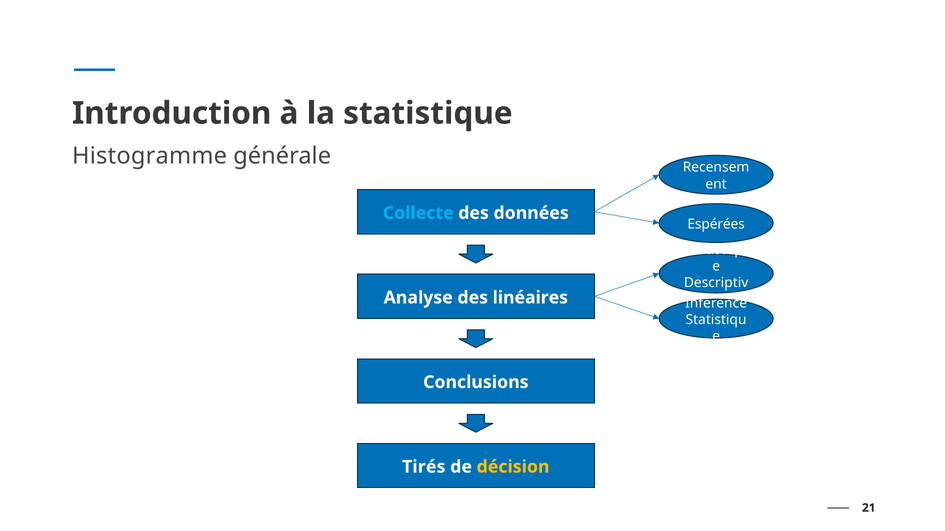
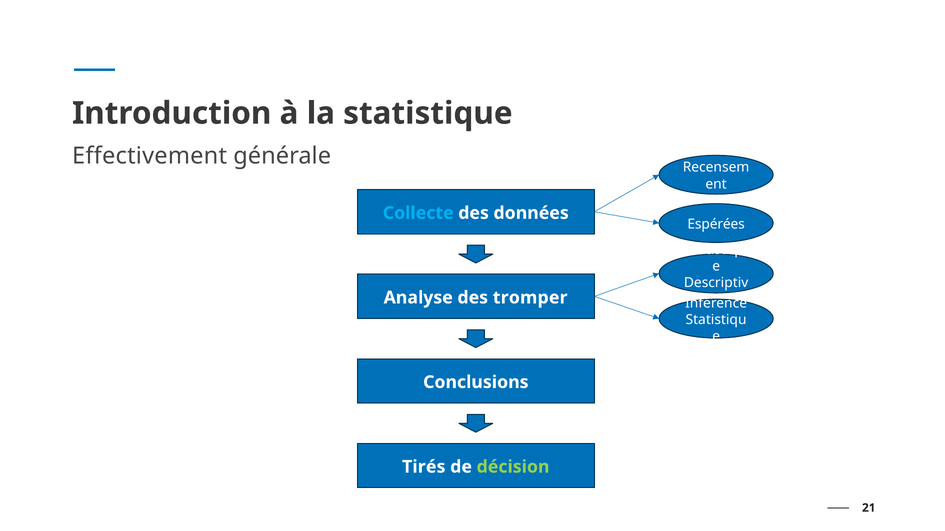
Histogramme: Histogramme -> Effectivement (150, 156)
linéaires: linéaires -> tromper (530, 298)
décision colour: yellow -> light green (513, 467)
